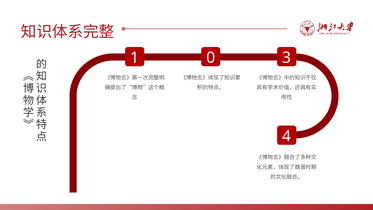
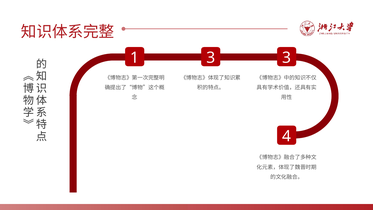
1 0: 0 -> 3 (211, 58)
